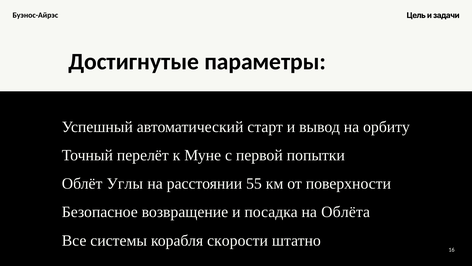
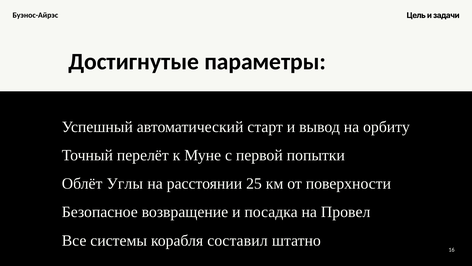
55: 55 -> 25 (254, 183)
Облёта: Облёта -> Провел (346, 212)
скорости: скорости -> составил (237, 240)
